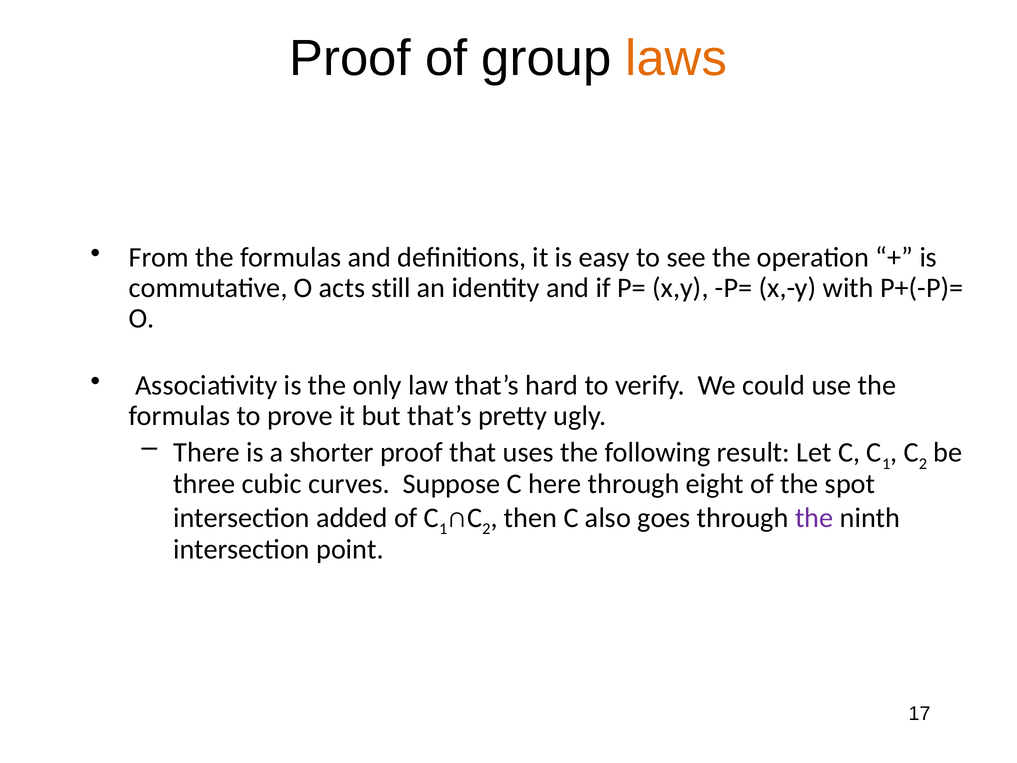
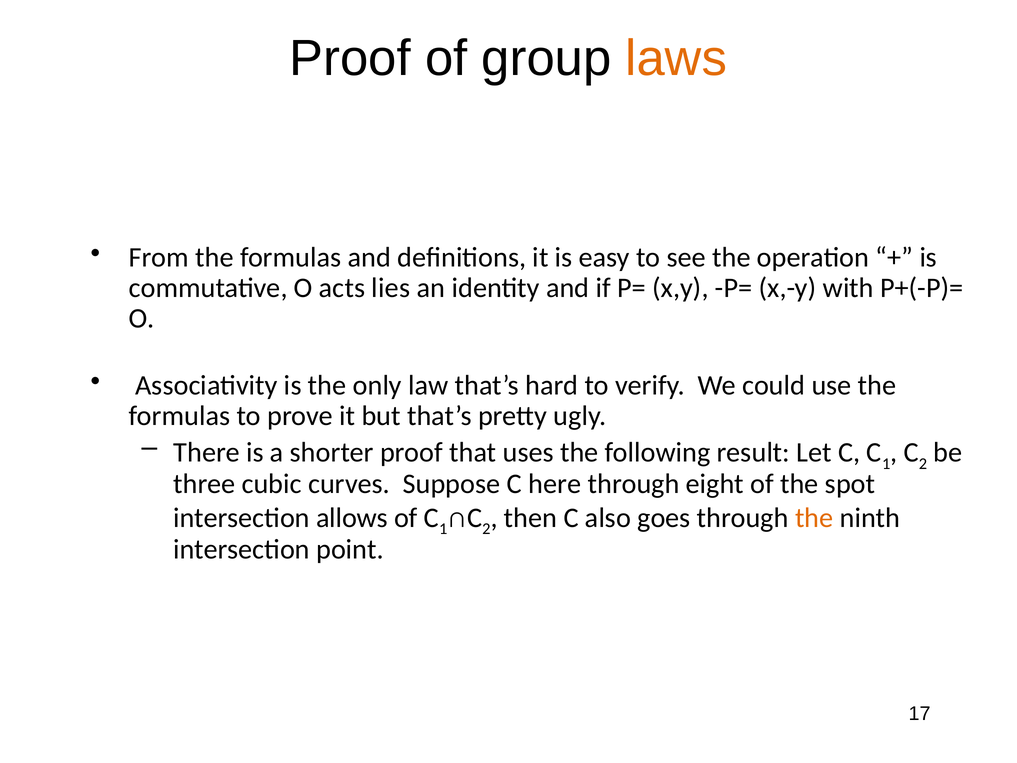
still: still -> lies (391, 288)
added: added -> allows (352, 518)
the colour: purple -> orange (814, 518)
